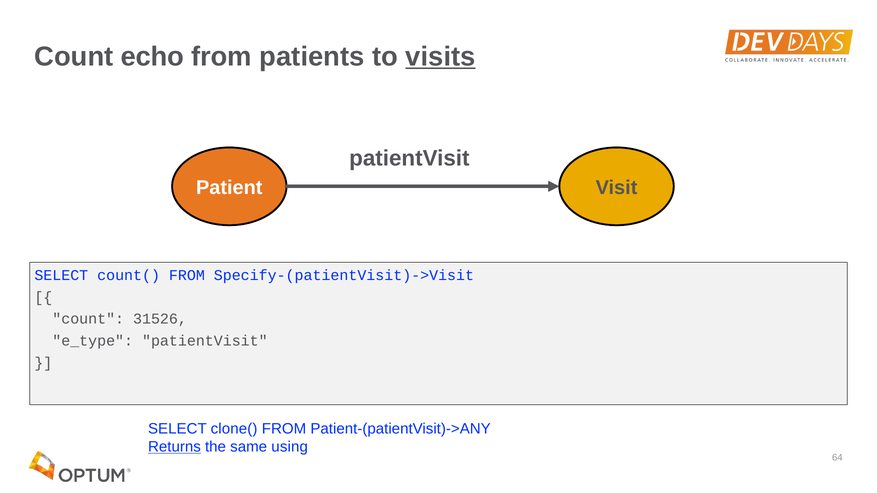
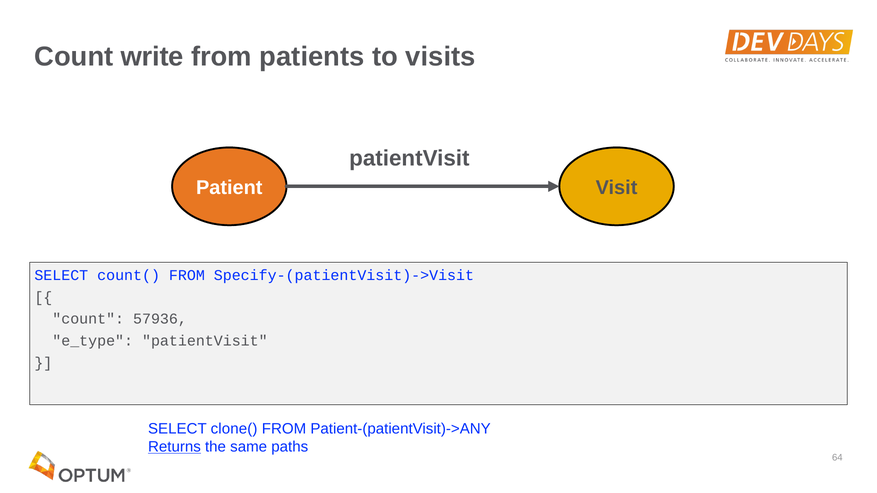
echo: echo -> write (152, 57)
visits underline: present -> none (441, 57)
31526: 31526 -> 57936 (160, 319)
using: using -> paths (290, 447)
